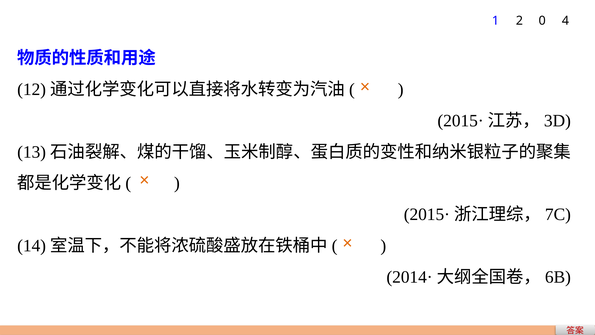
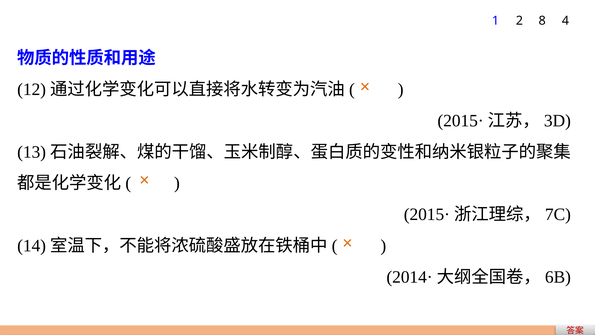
0: 0 -> 8 (542, 21)
